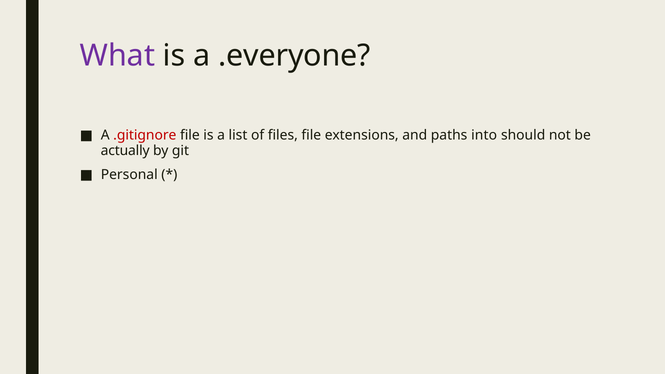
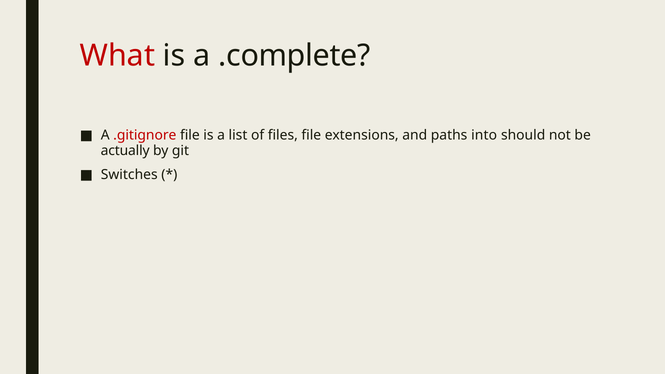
What colour: purple -> red (117, 56)
.everyone: .everyone -> .complete (294, 56)
Personal: Personal -> Switches (129, 175)
